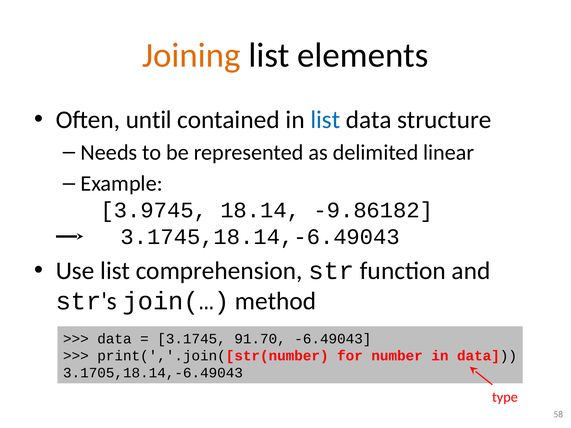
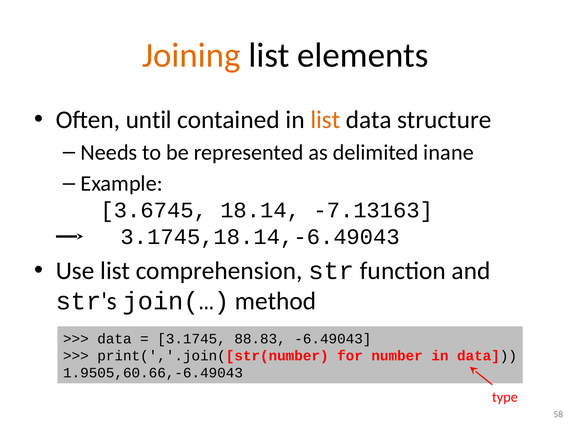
list colour: blue -> orange (325, 120)
linear: linear -> inane (449, 153)
3.9745: 3.9745 -> 3.6745 (154, 210)
-9.86182: -9.86182 -> -7.13163 (373, 210)
91.70: 91.70 -> 88.83 (260, 339)
3.1705,18.14,-6.49043: 3.1705,18.14,-6.49043 -> 1.9505,60.66,-6.49043 (153, 373)
